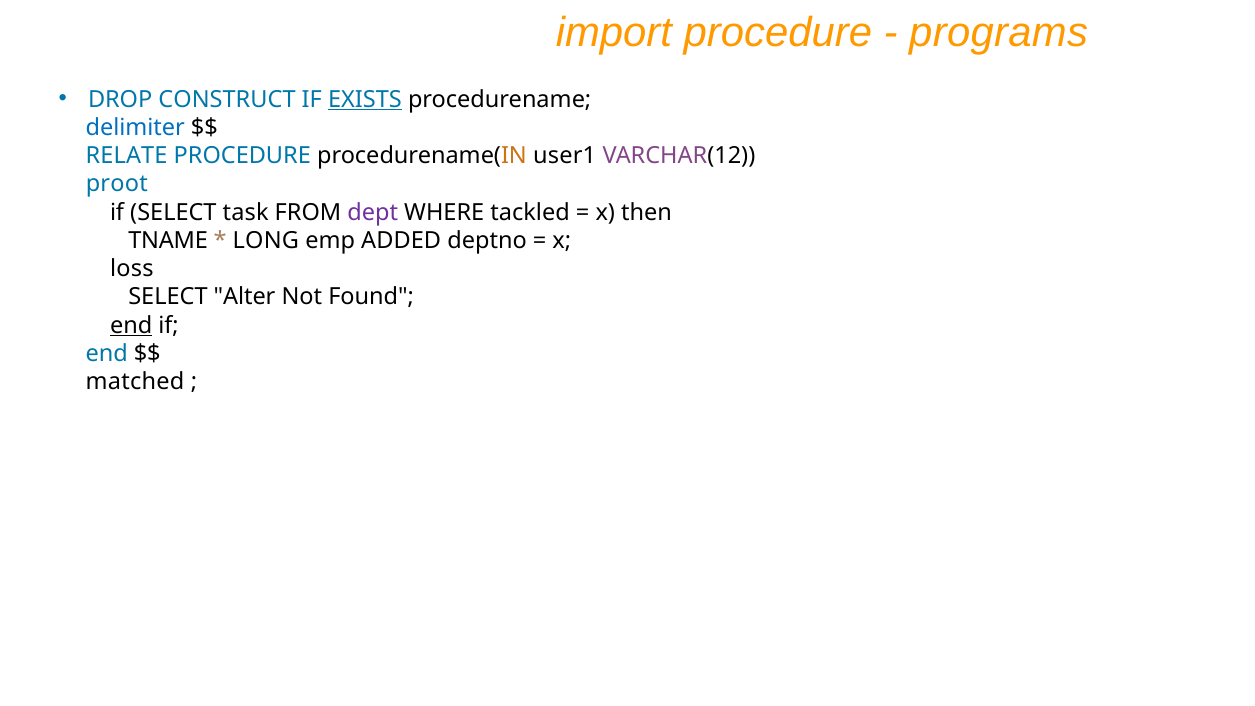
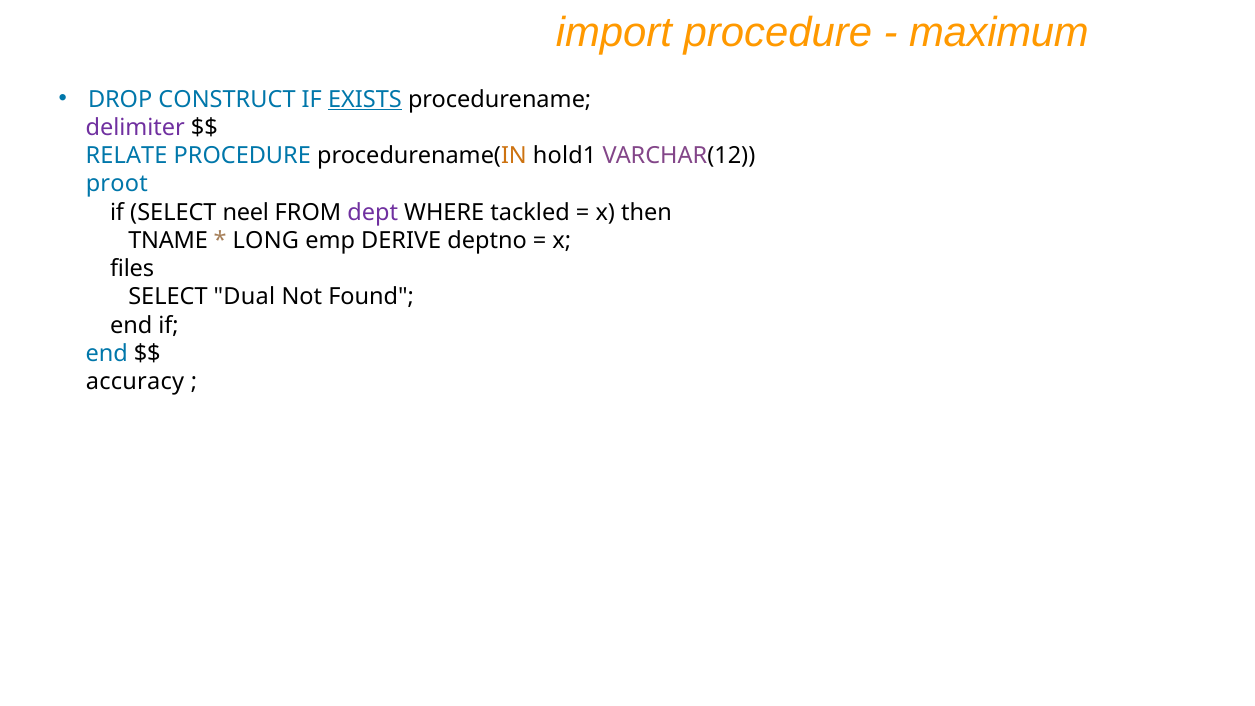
programs: programs -> maximum (999, 33)
delimiter colour: blue -> purple (135, 128)
user1: user1 -> hold1 (565, 156)
task: task -> neel (246, 212)
ADDED: ADDED -> DERIVE (401, 241)
loss: loss -> files (132, 269)
Alter: Alter -> Dual (244, 297)
end underline: present -> none (131, 325)
matched: matched -> accuracy (135, 382)
